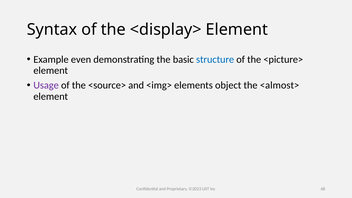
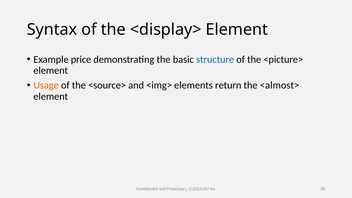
even: even -> price (81, 59)
Usage colour: purple -> orange (46, 85)
object: object -> return (228, 85)
